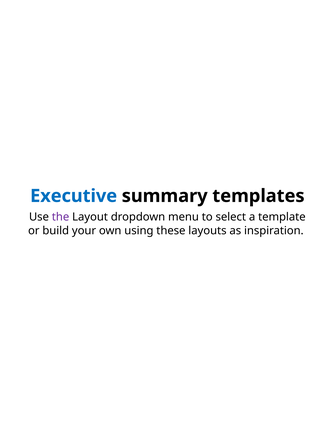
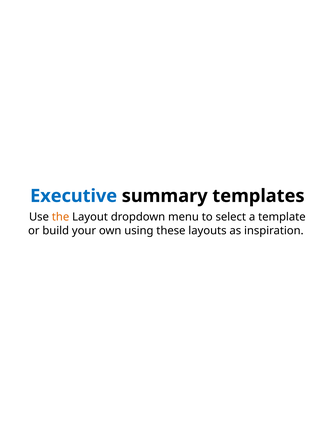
the colour: purple -> orange (61, 217)
